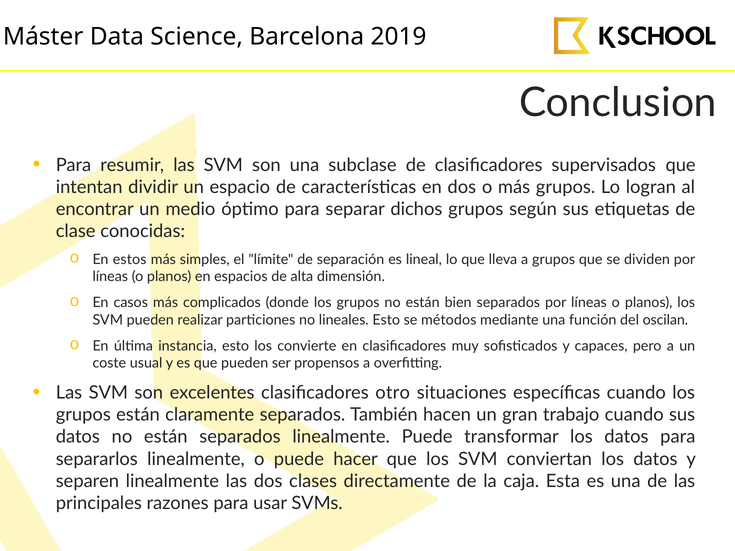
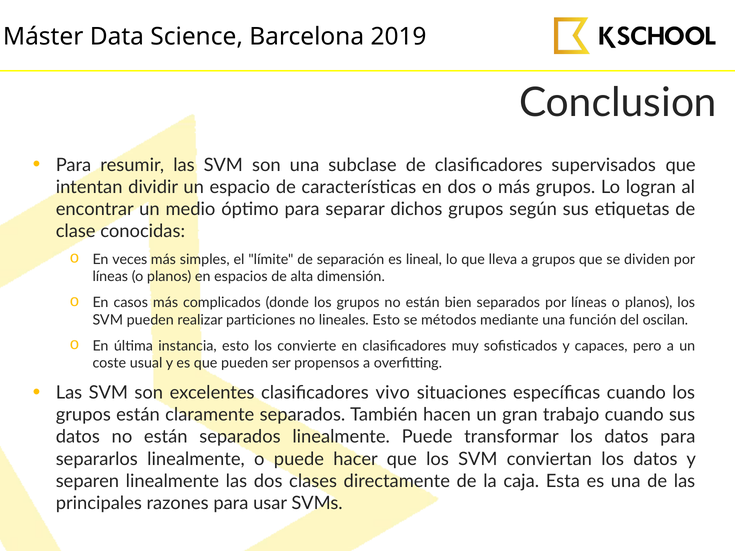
estos: estos -> veces (130, 260)
otro: otro -> vivo (393, 393)
